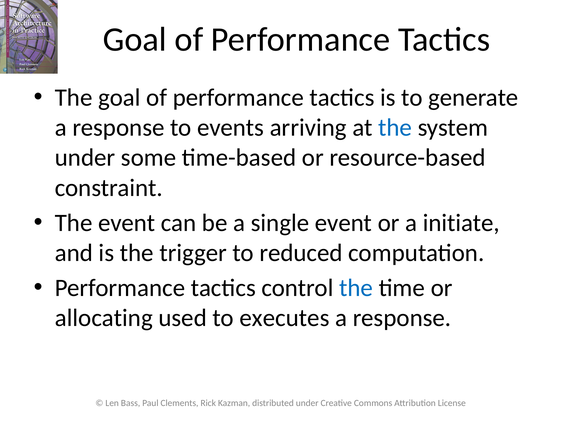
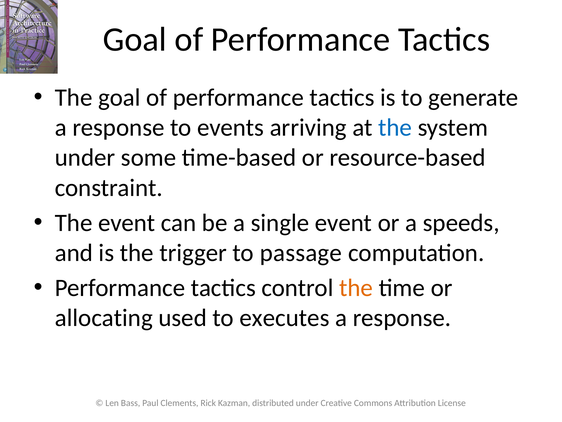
initiate: initiate -> speeds (461, 223)
reduced: reduced -> passage (301, 253)
the colour: blue -> orange (356, 288)
